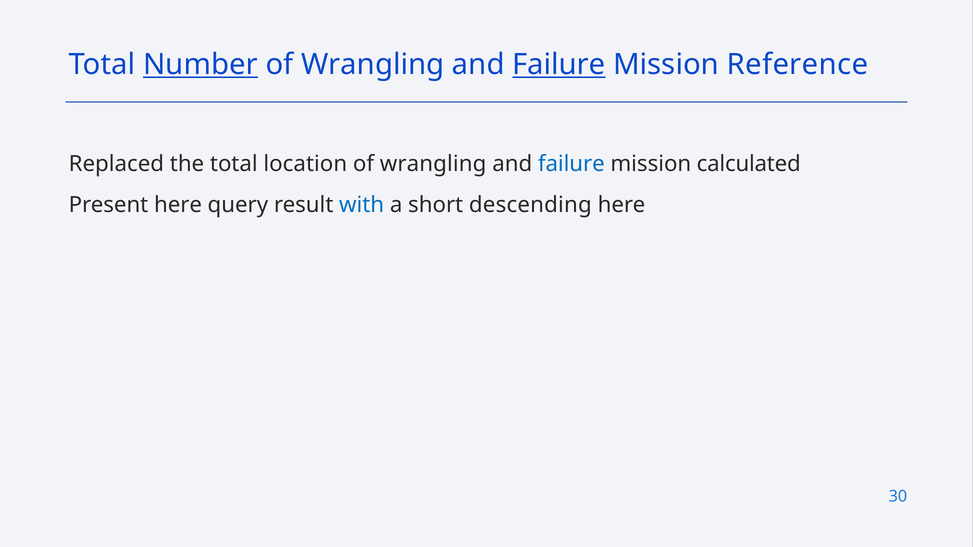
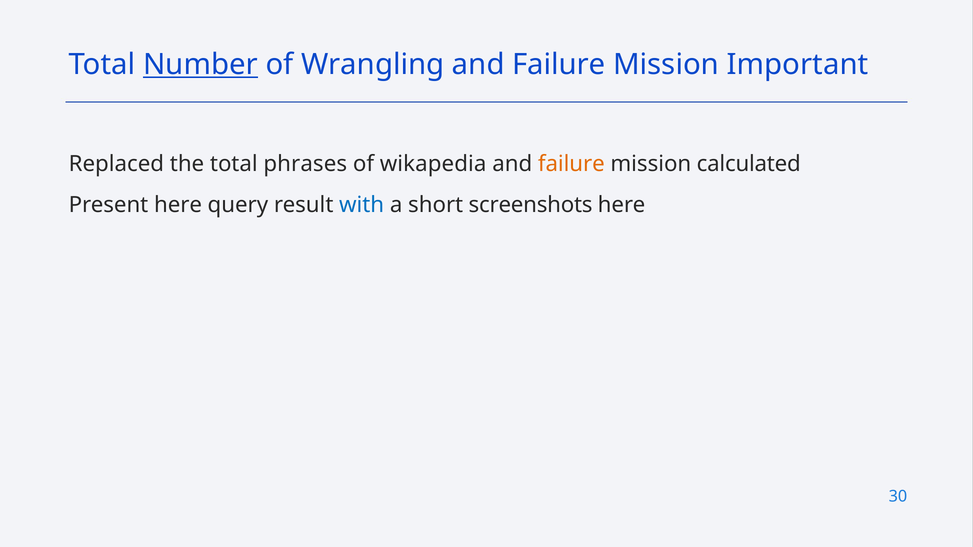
Failure underline: present -> none (559, 65)
Reference: Reference -> Important (798, 65)
location: location -> phrases (305, 164)
wrangling: wrangling -> wikapedia (433, 164)
failure colour: blue -> orange (571, 164)
descending: descending -> screenshots (531, 205)
